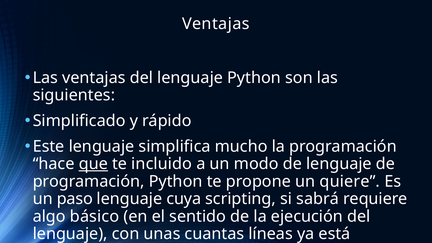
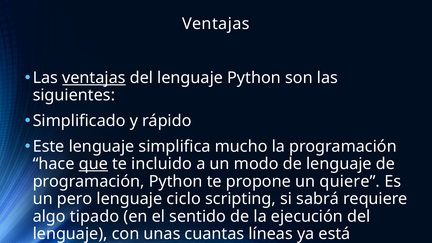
ventajas underline: none -> present (94, 78)
paso: paso -> pero (75, 199)
cuya: cuya -> ciclo (184, 199)
básico: básico -> tipado (95, 217)
